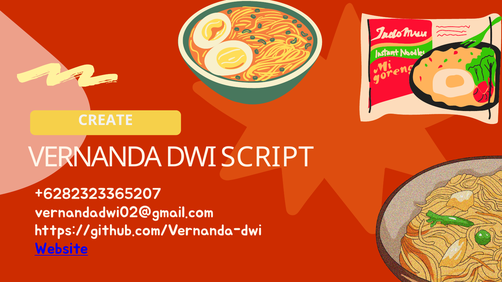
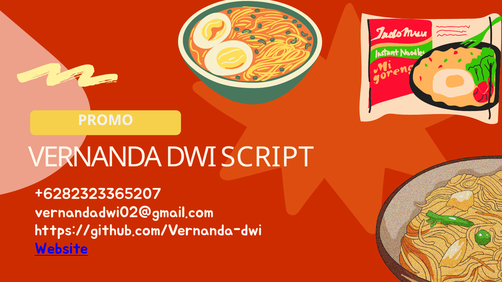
CREATE: CREATE -> PROMO (106, 120)
